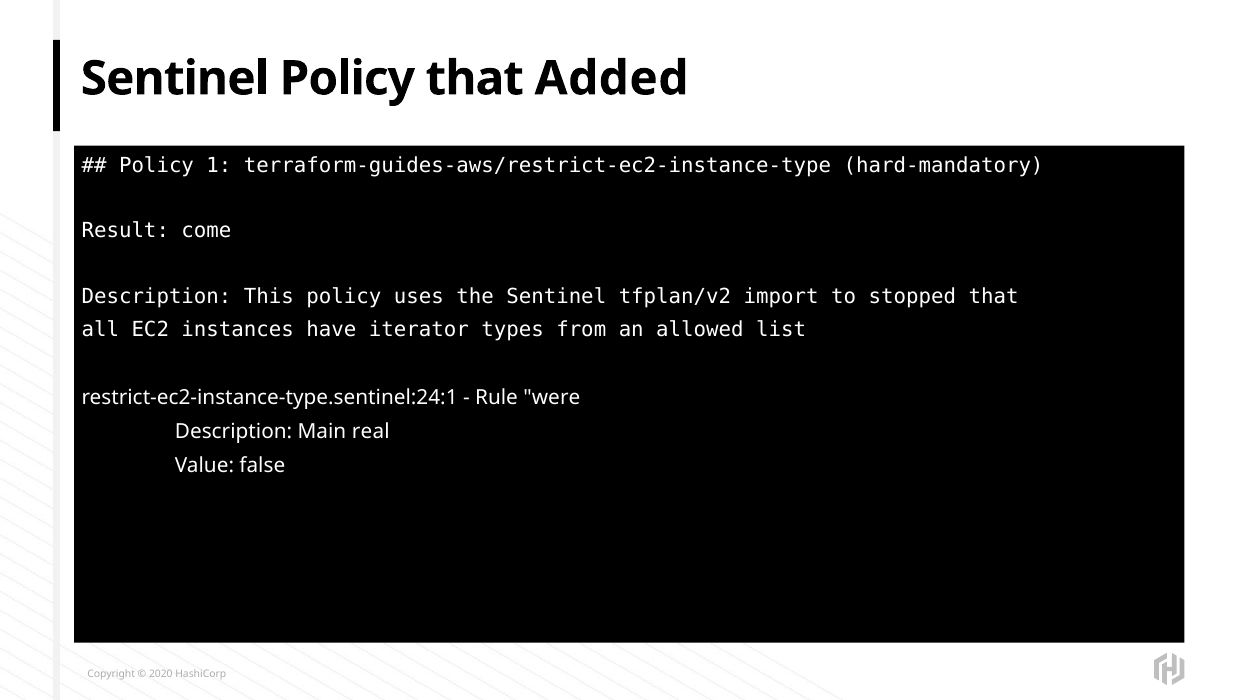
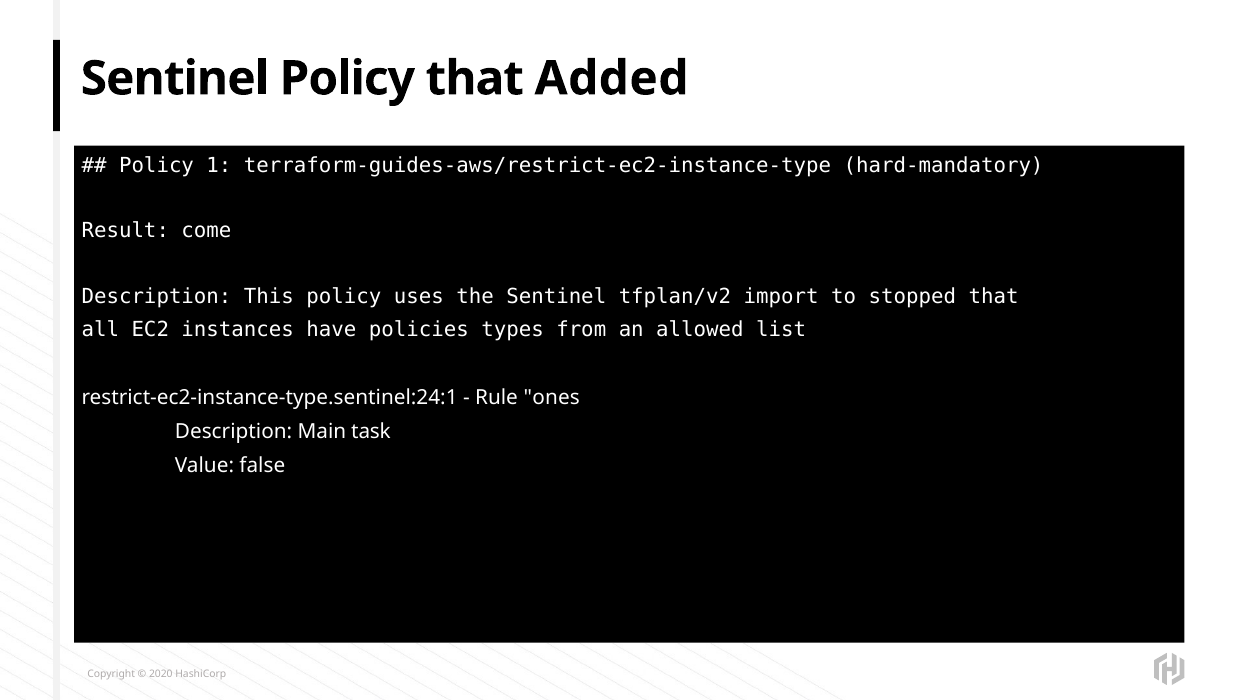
iterator: iterator -> policies (419, 329)
were: were -> ones (552, 398)
real: real -> task (371, 432)
